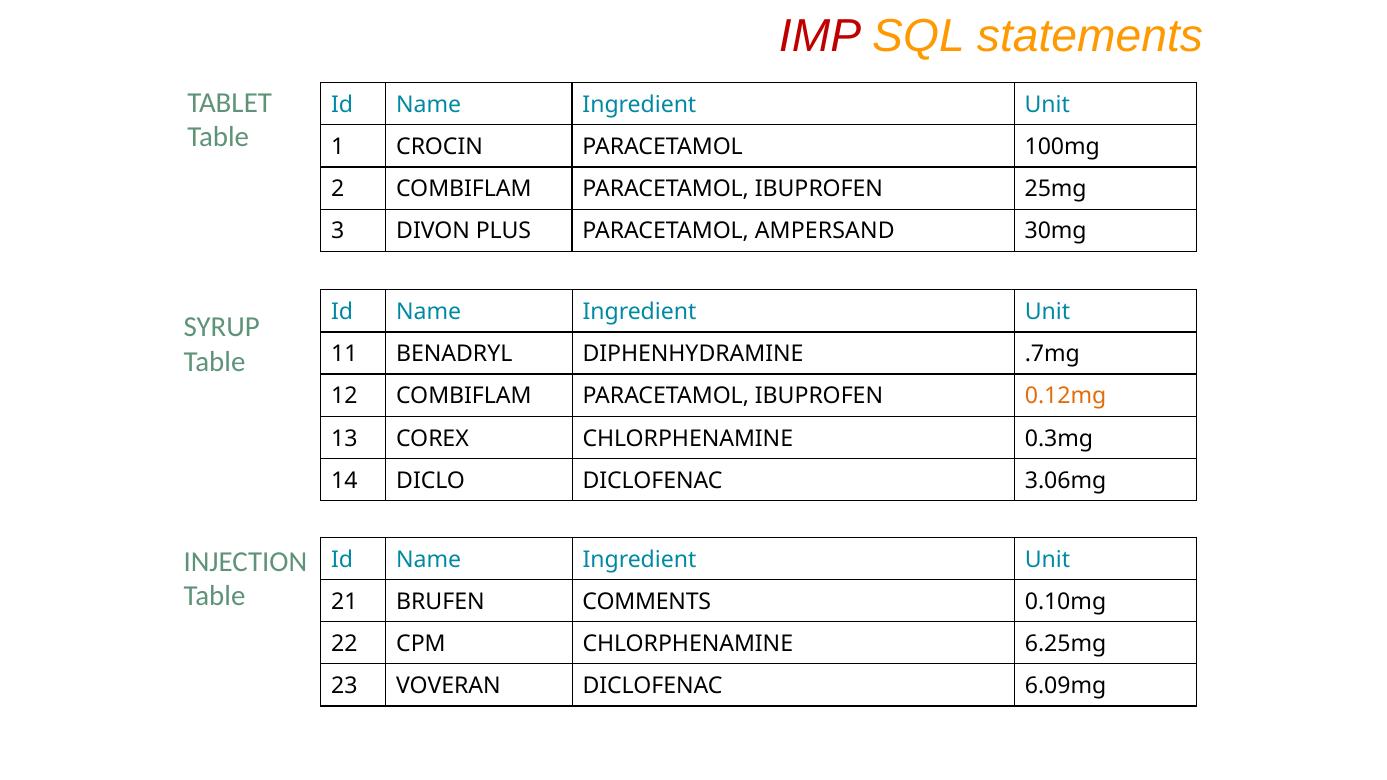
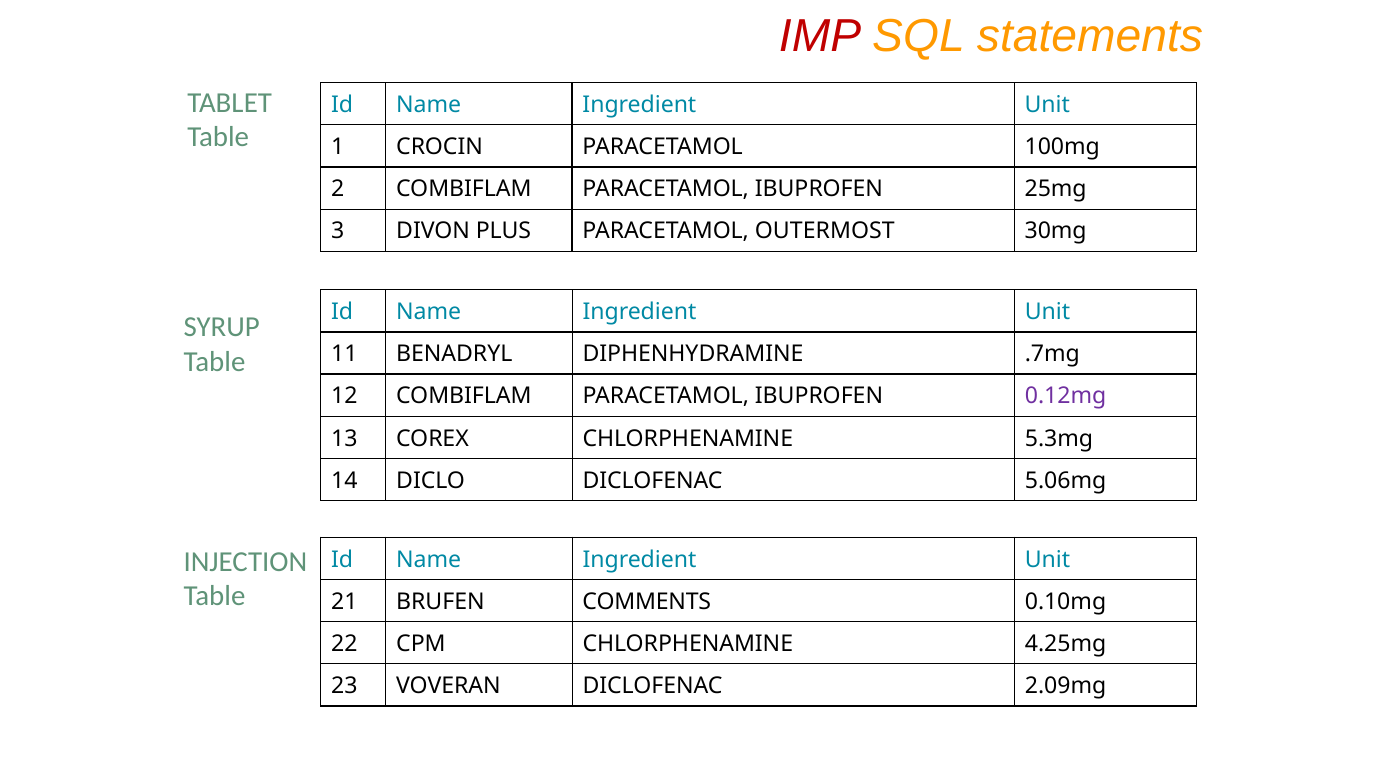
AMPERSAND: AMPERSAND -> OUTERMOST (825, 231)
0.12mg colour: orange -> purple (1066, 396)
0.3mg: 0.3mg -> 5.3mg (1059, 439)
3.06mg: 3.06mg -> 5.06mg (1066, 481)
6.25mg: 6.25mg -> 4.25mg (1066, 644)
6.09mg: 6.09mg -> 2.09mg (1066, 686)
